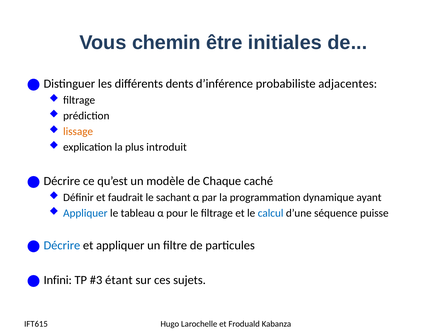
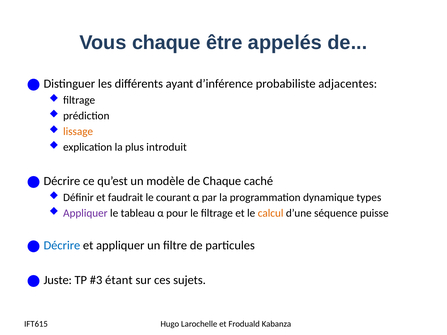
Vous chemin: chemin -> chaque (166, 43)
initiales: initiales -> appelés (285, 43)
dents: dents -> ayant (180, 84)
sachant: sachant -> courant (173, 198)
ayant: ayant -> types (369, 198)
Appliquer colour: blue -> purple (85, 213)
calcul colour: blue -> orange (271, 213)
Infini: Infini -> Juste (58, 280)
